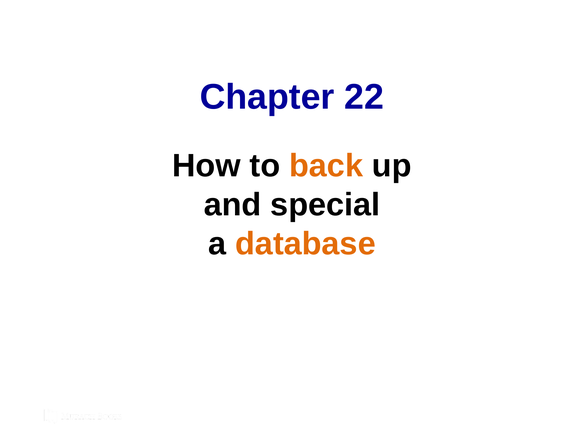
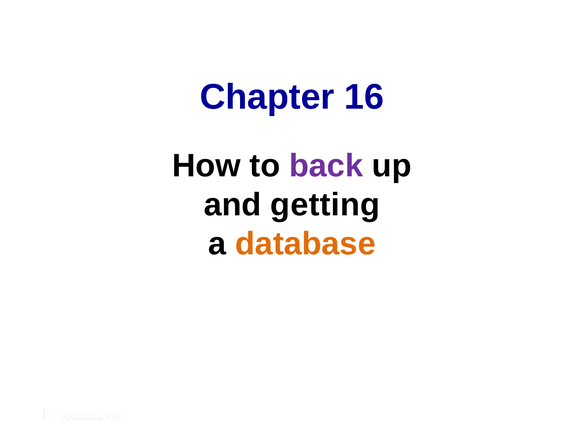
22: 22 -> 16 (364, 97)
back colour: orange -> purple (326, 166)
special: special -> getting (325, 205)
